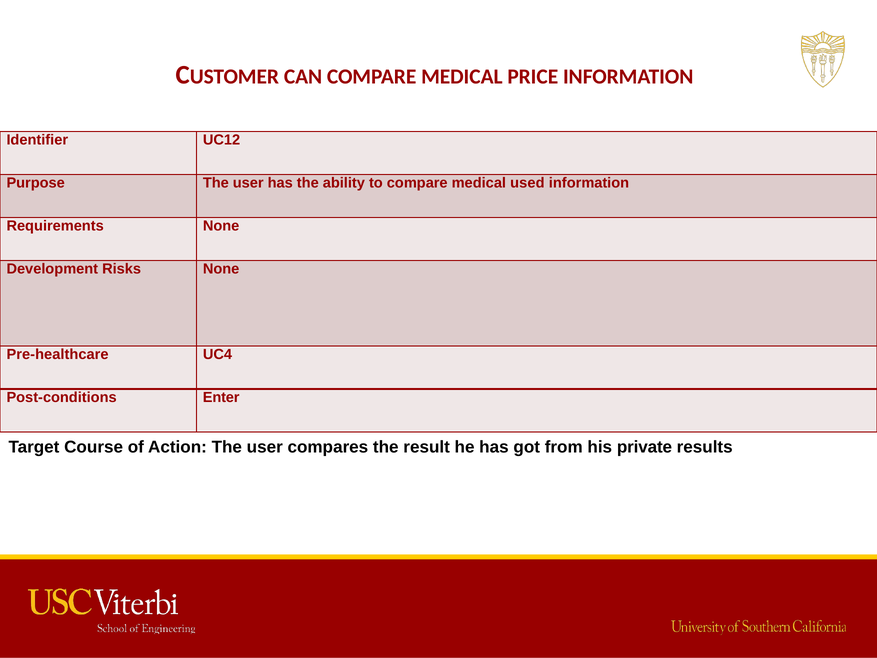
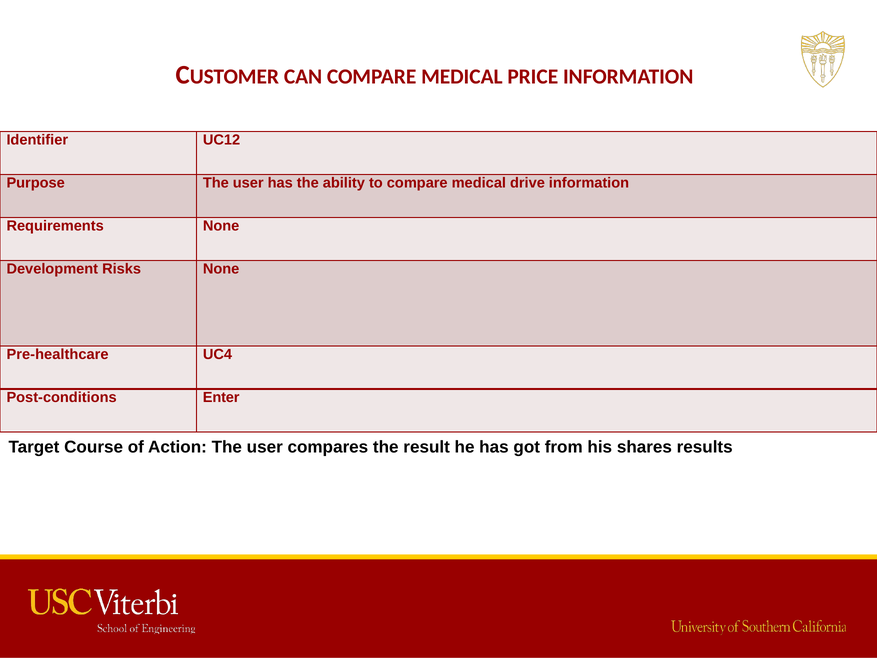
used: used -> drive (527, 183)
private: private -> shares (644, 447)
